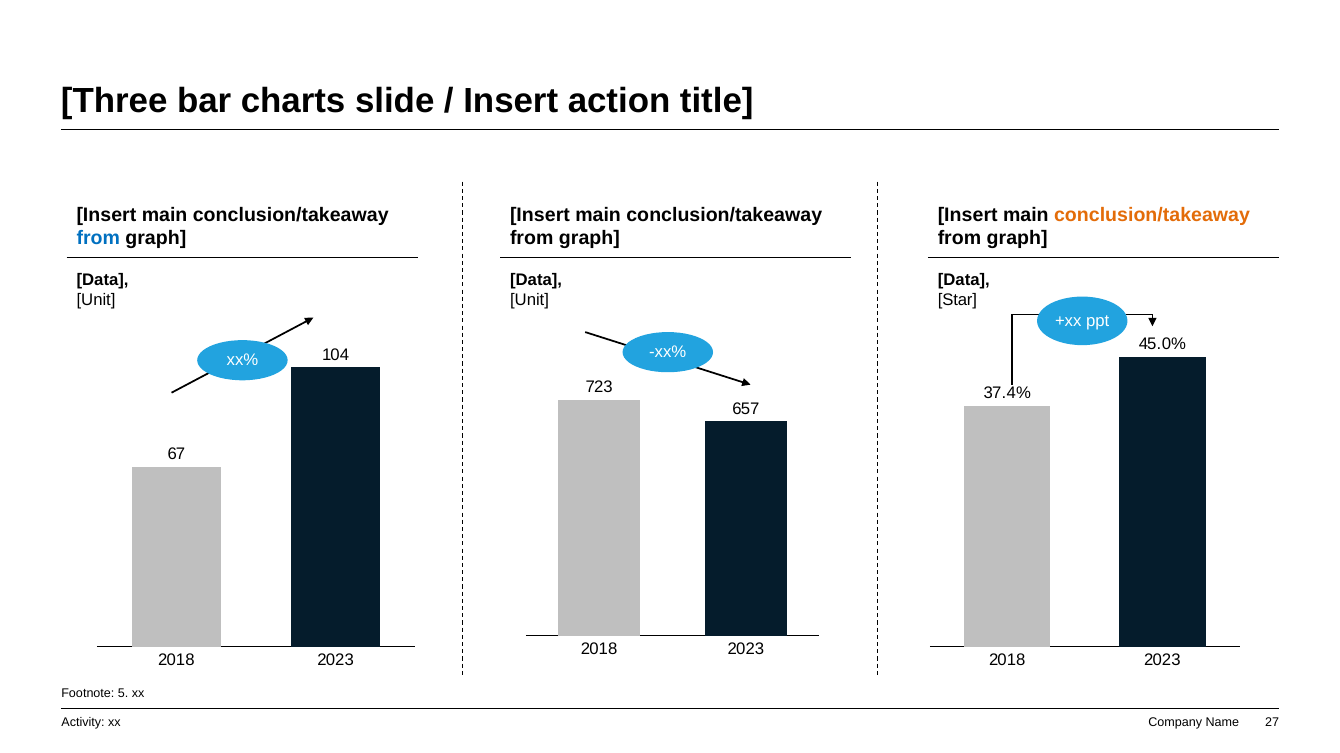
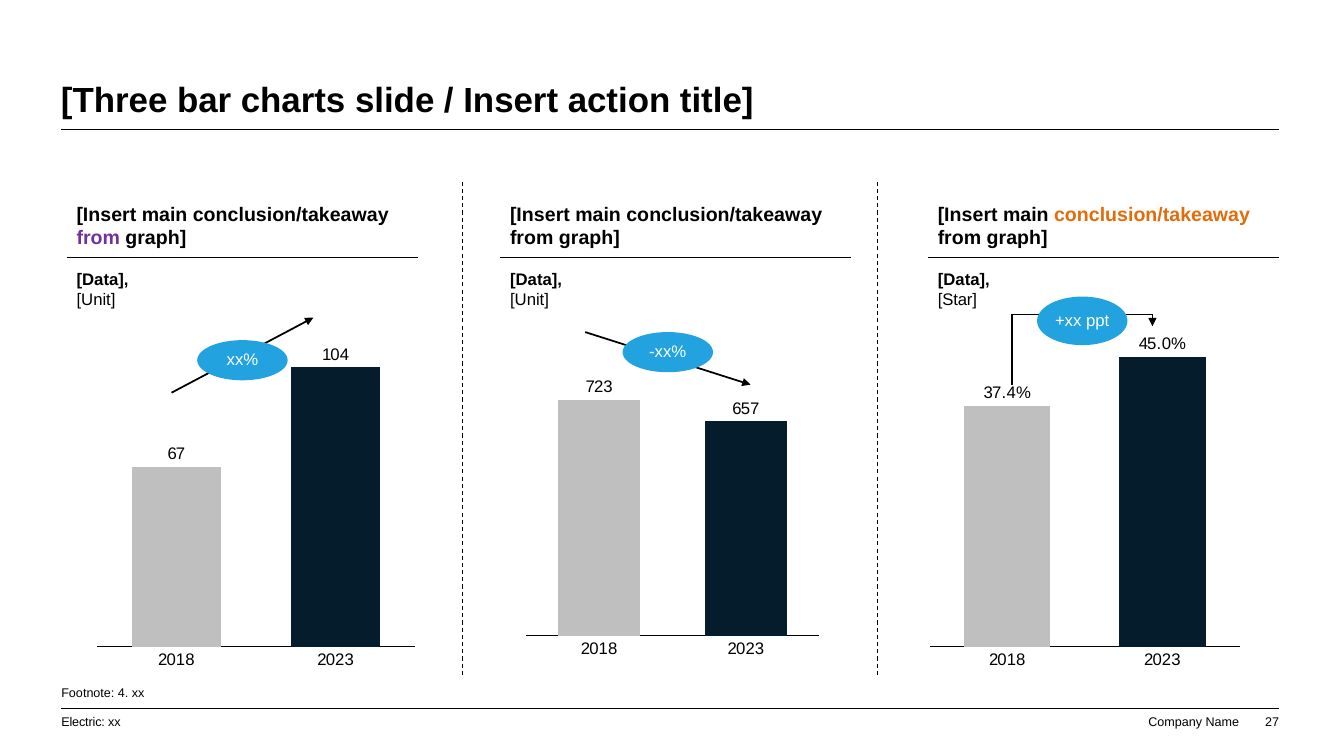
from colour: blue -> purple (98, 238)
5: 5 -> 4 (123, 694)
Activity: Activity -> Electric (83, 723)
